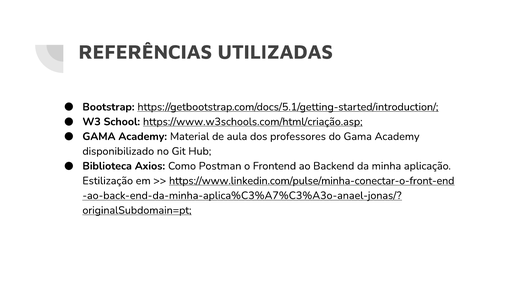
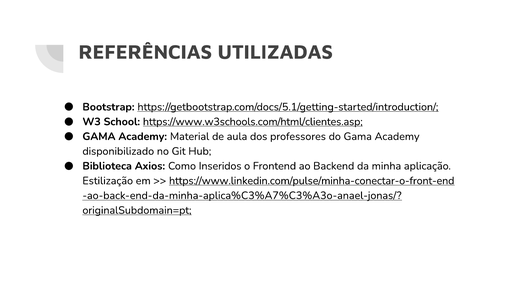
https://www.w3schools.com/html/criação.asp: https://www.w3schools.com/html/criação.asp -> https://www.w3schools.com/html/clientes.asp (253, 122)
Postman: Postman -> Inseridos (220, 166)
